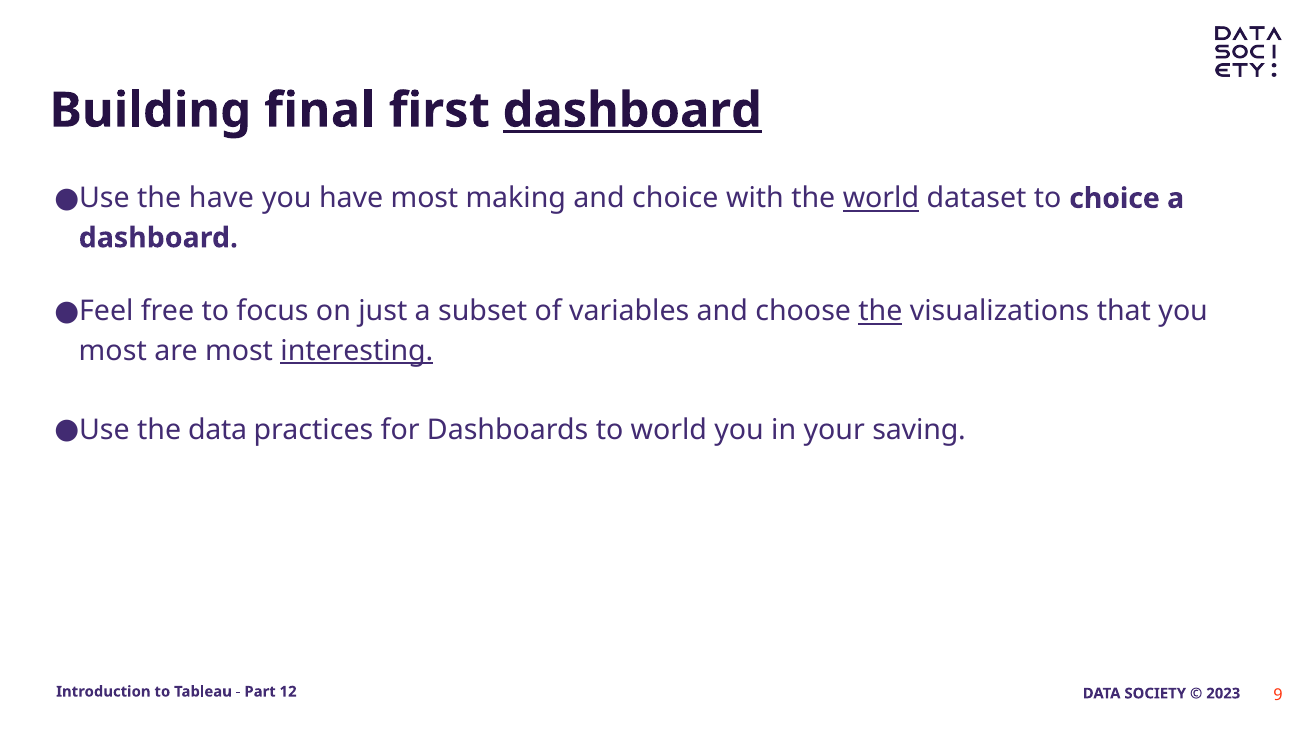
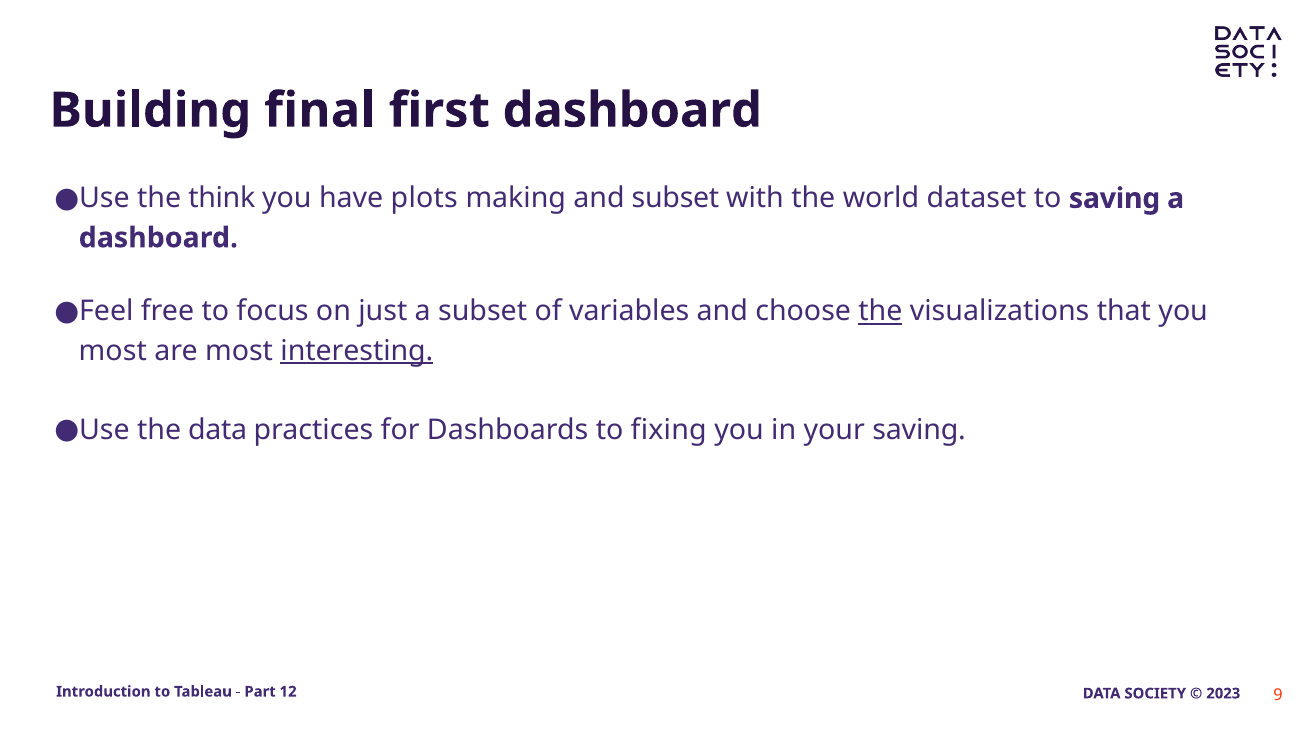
dashboard underline: present -> none (632, 111)
the have: have -> think (222, 199)
have most: most -> plots (424, 199)
and choice: choice -> subset (676, 199)
world underline: present -> none (881, 199)
to choice: choice -> saving (1115, 199)
to world: world -> fixing (669, 430)
